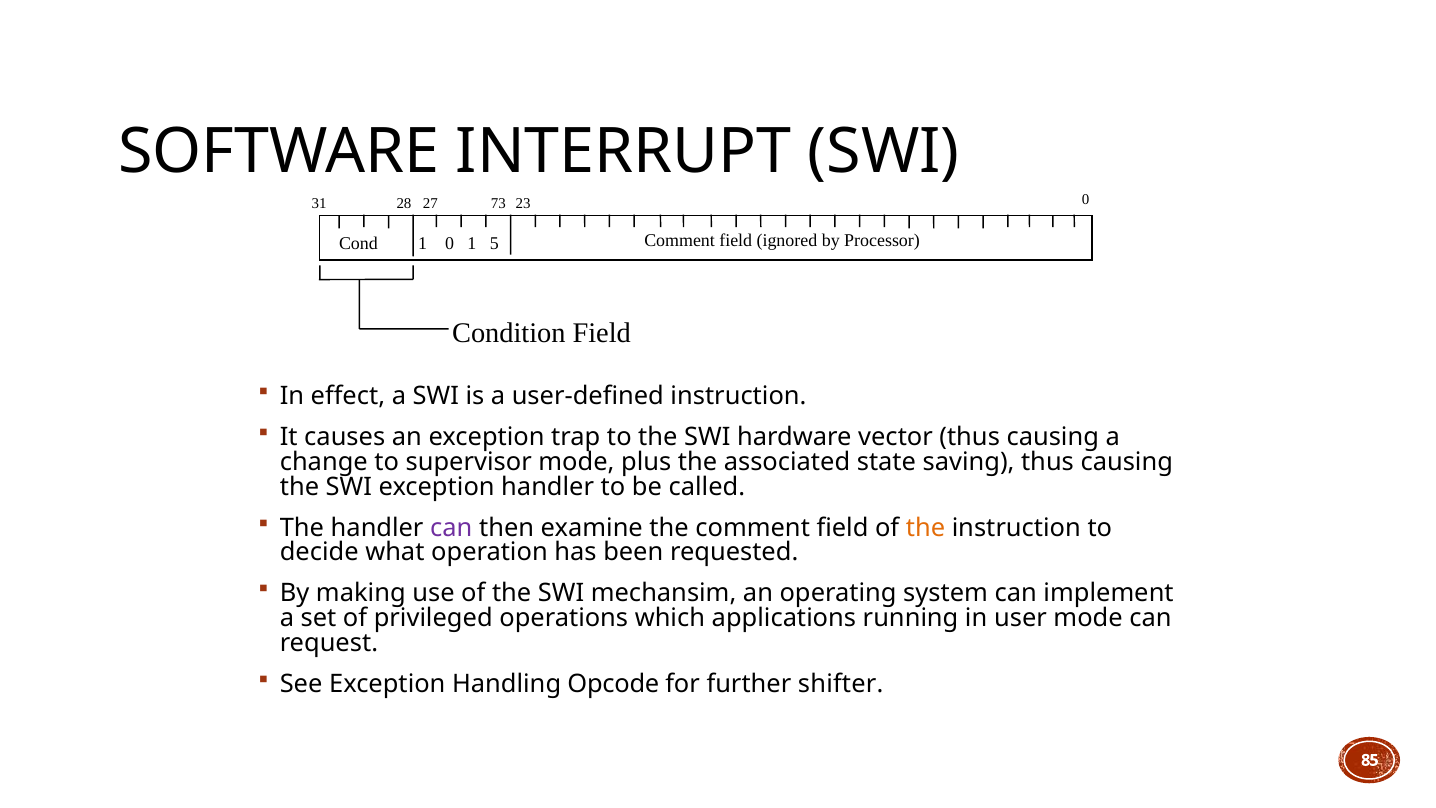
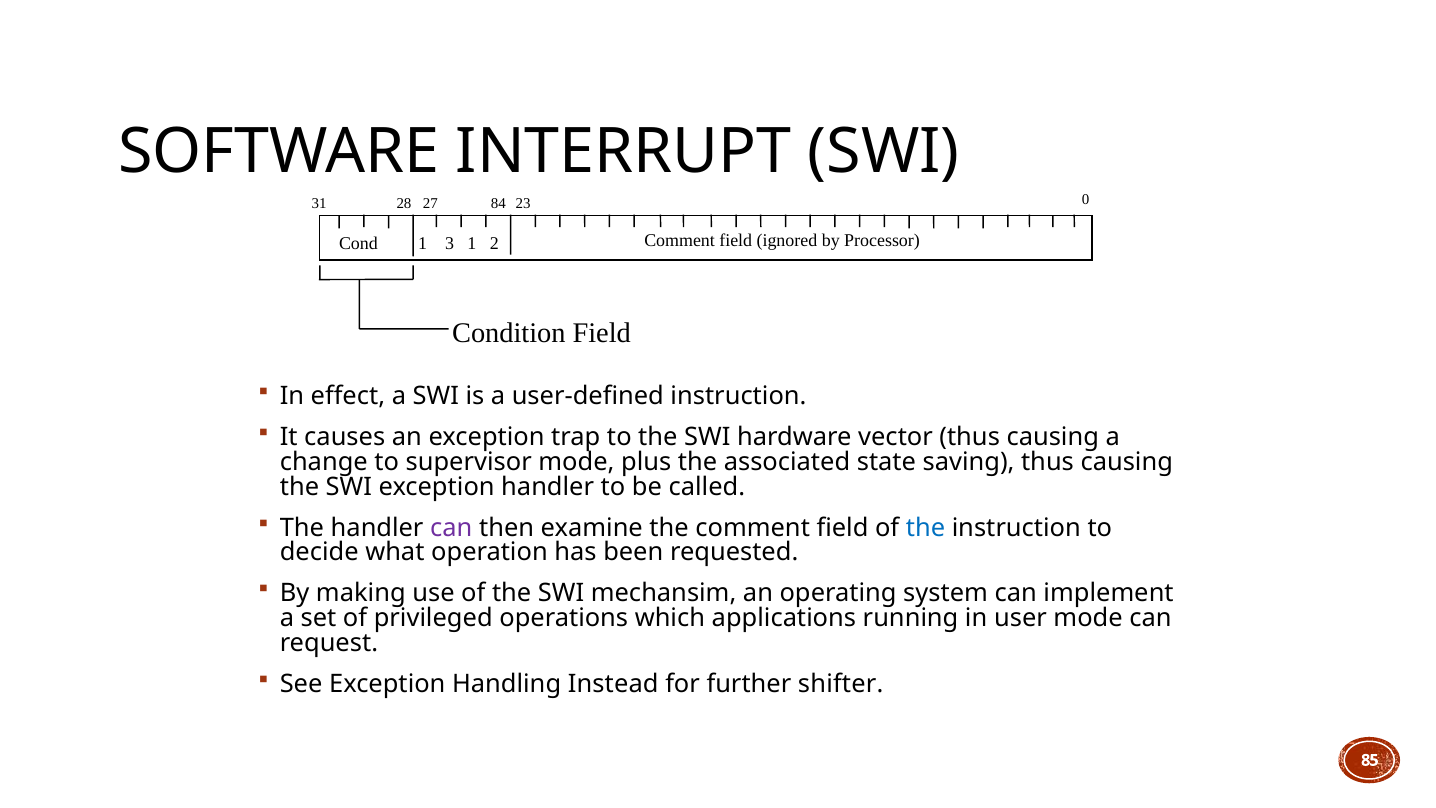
73: 73 -> 84 (498, 204)
1 0: 0 -> 3 (450, 243)
5: 5 -> 2 (494, 243)
the colour: orange -> blue (925, 528)
Opcode: Opcode -> Instead (613, 684)
